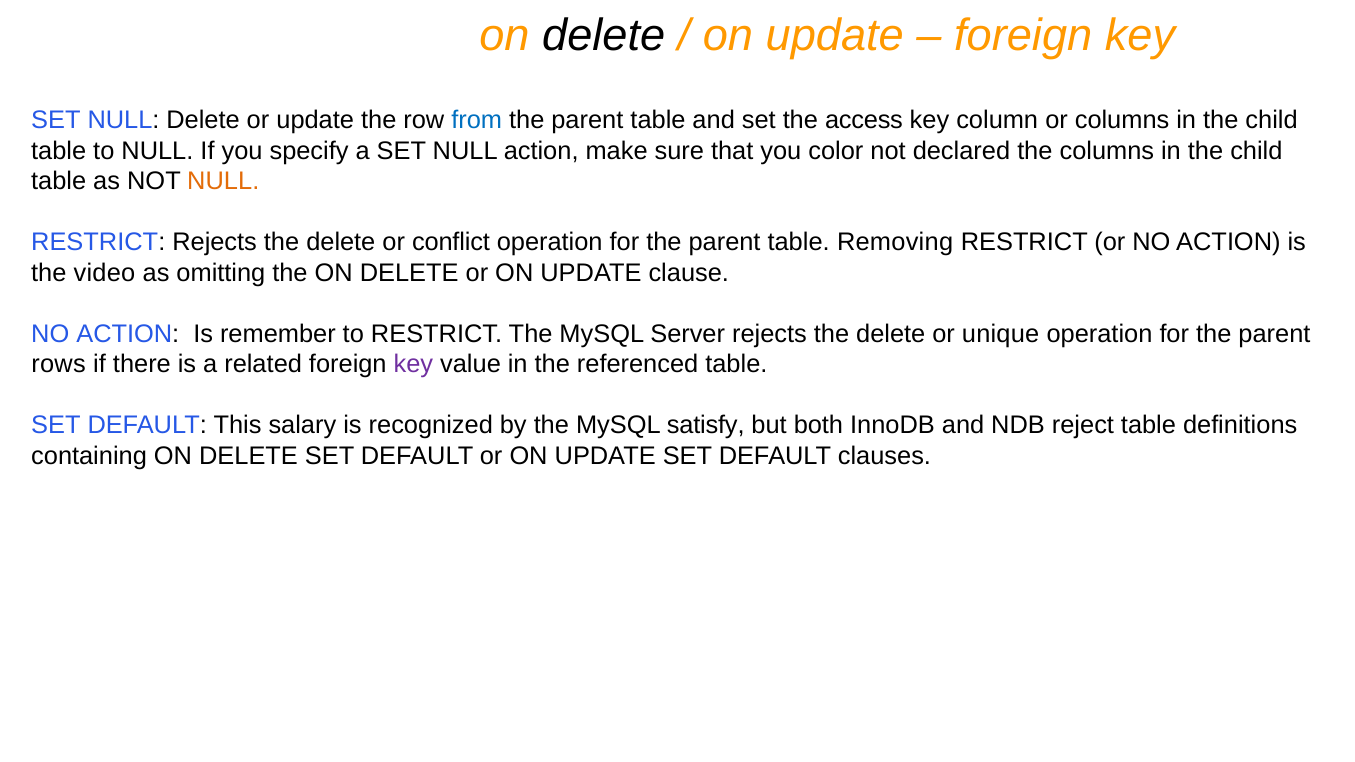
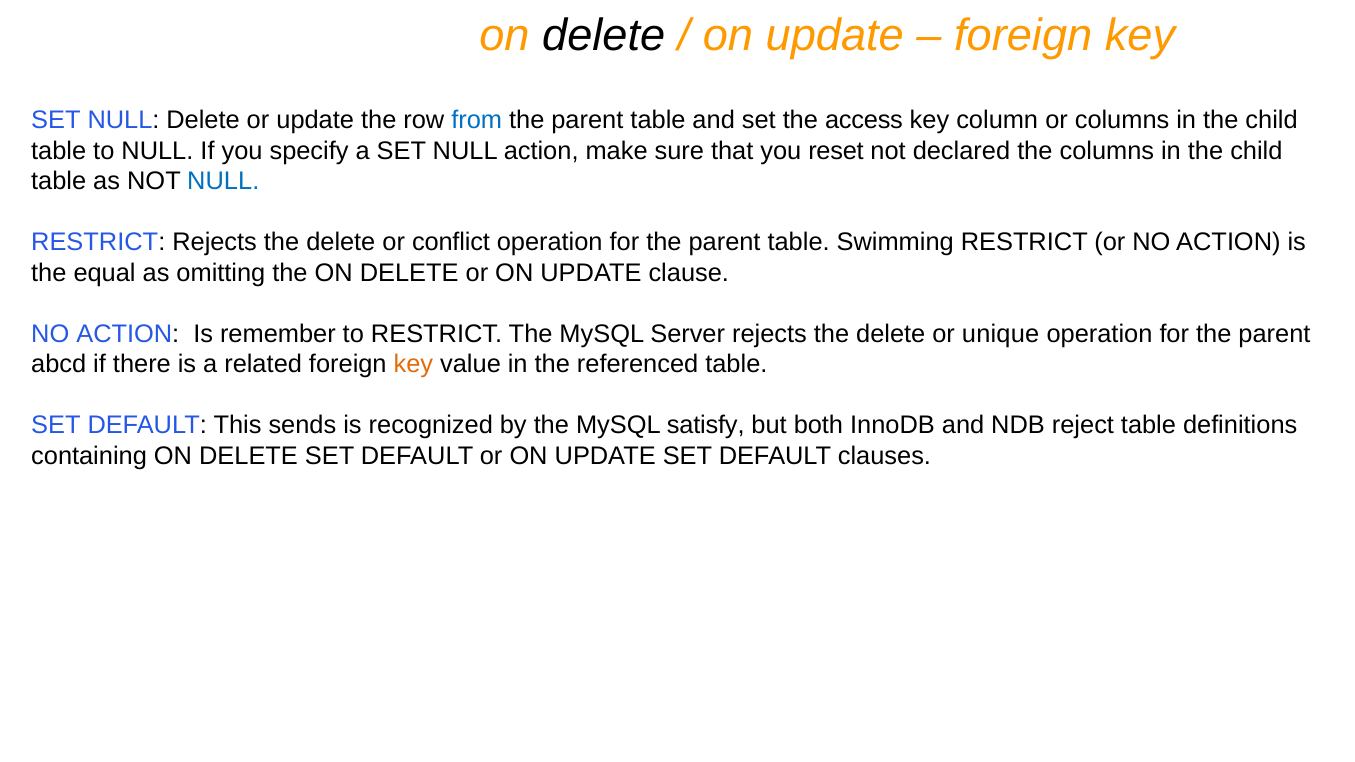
color: color -> reset (836, 151)
NULL colour: orange -> blue (223, 182)
Removing: Removing -> Swimming (895, 243)
video: video -> equal (105, 273)
rows: rows -> abcd (59, 365)
key colour: purple -> orange (413, 365)
salary: salary -> sends (302, 426)
